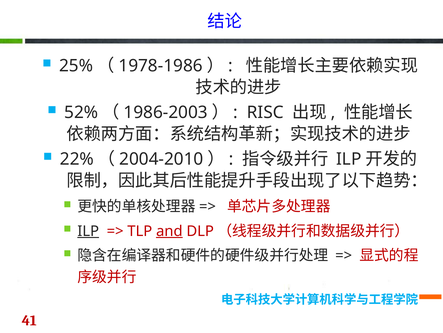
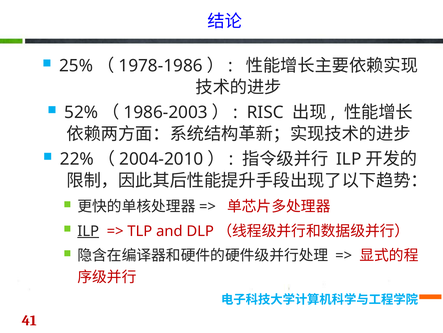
and underline: present -> none (169, 231)
